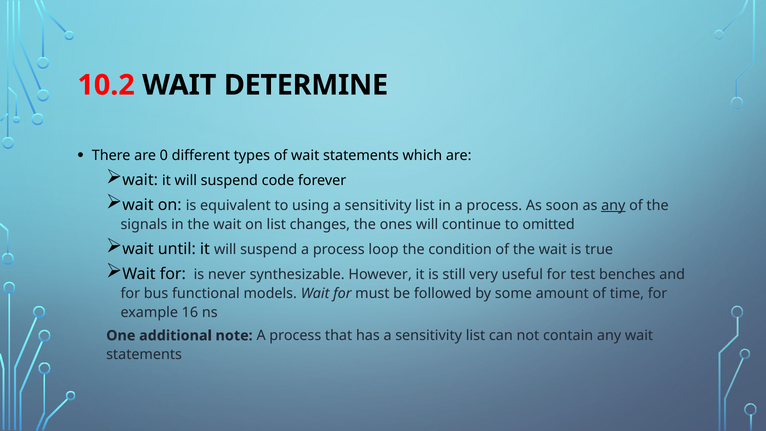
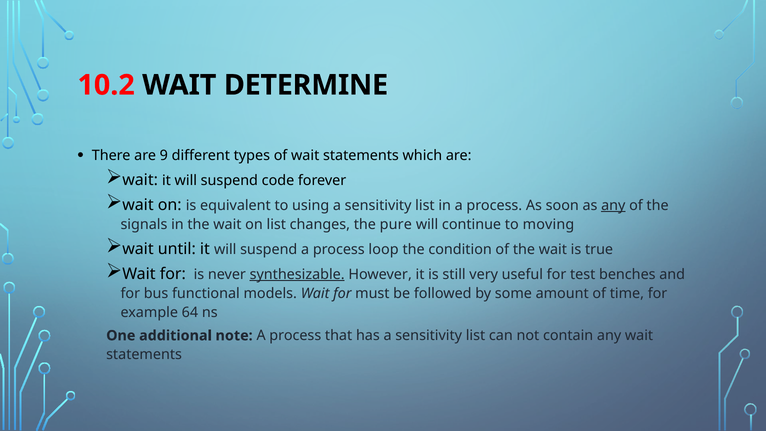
0: 0 -> 9 (164, 156)
ones: ones -> pure (396, 225)
omitted: omitted -> moving (548, 225)
synthesizable underline: none -> present (297, 274)
16: 16 -> 64 (190, 313)
